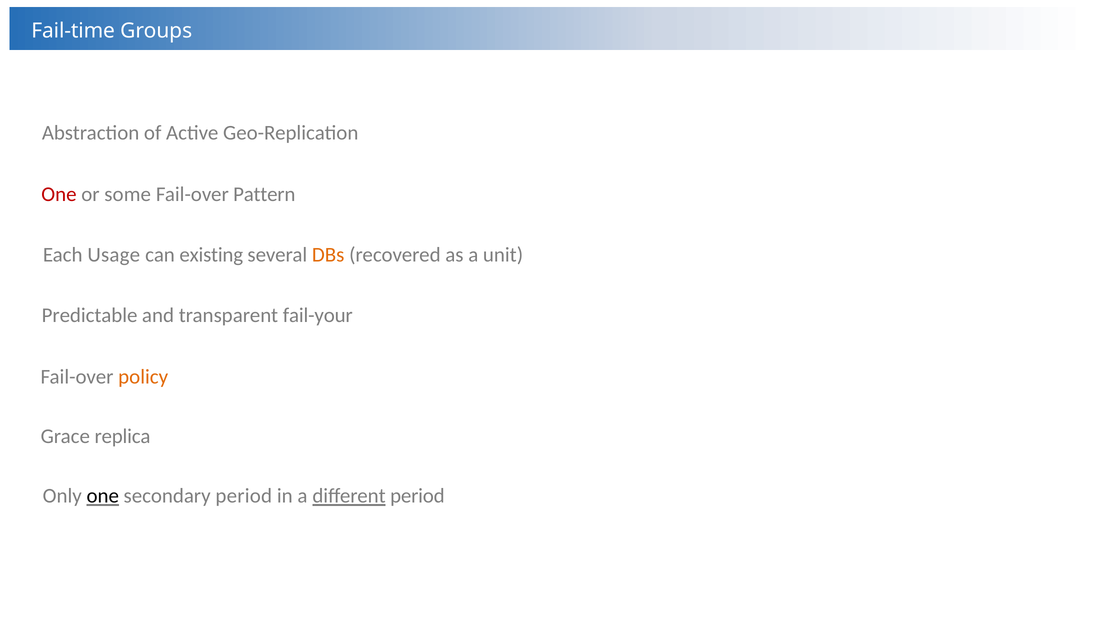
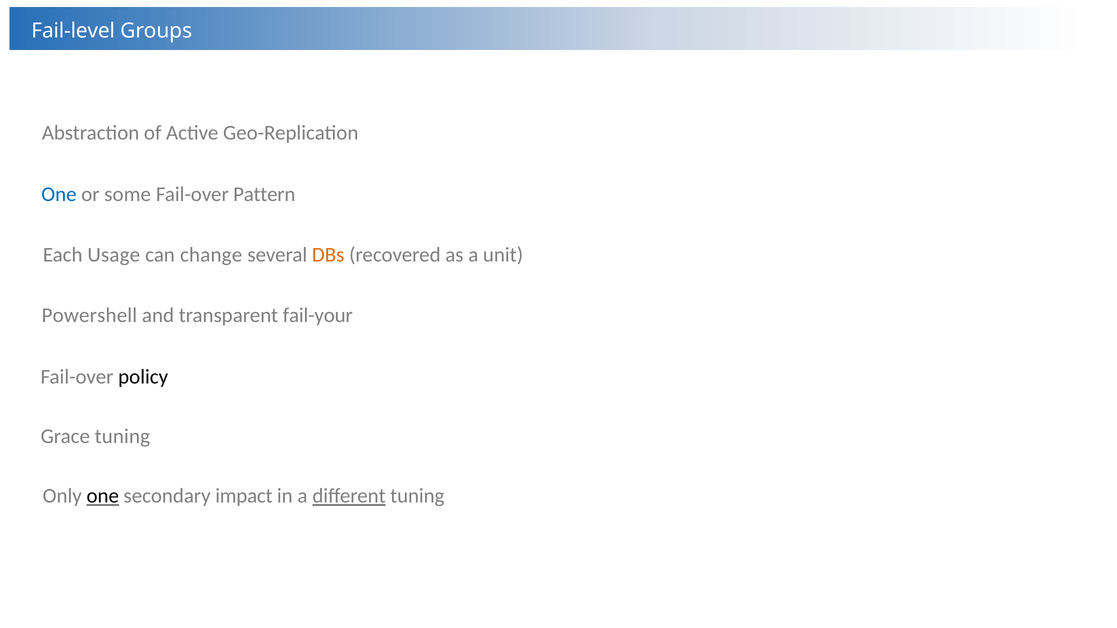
Fail-time: Fail-time -> Fail-level (73, 31)
One colour: red -> blue (59, 194)
existing: existing -> change (211, 255)
Predictable: Predictable -> Powershell (89, 316)
policy colour: orange -> black (143, 377)
Grace replica: replica -> tuning (122, 437)
secondary period: period -> impact (244, 496)
different period: period -> tuning (417, 496)
